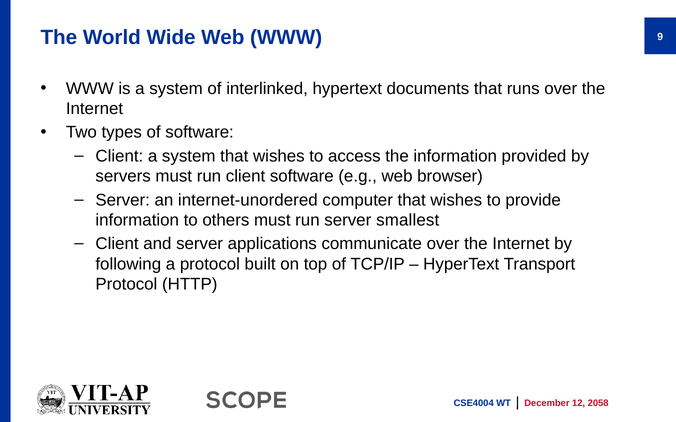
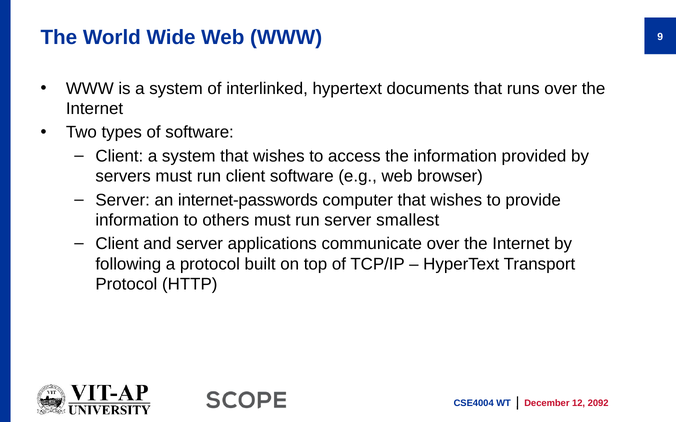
internet-unordered: internet-unordered -> internet-passwords (248, 200)
2058: 2058 -> 2092 (598, 403)
